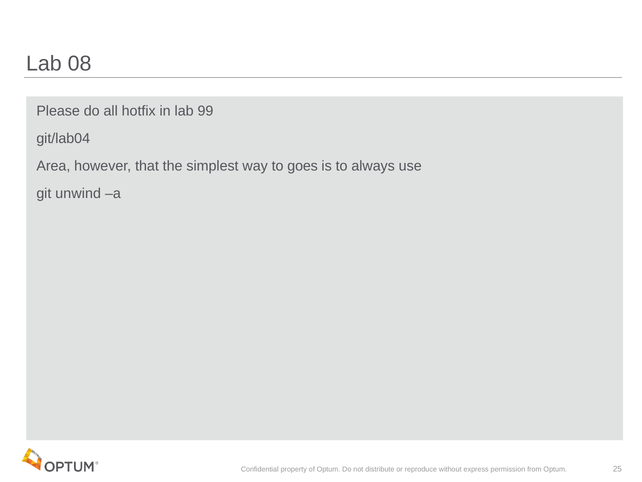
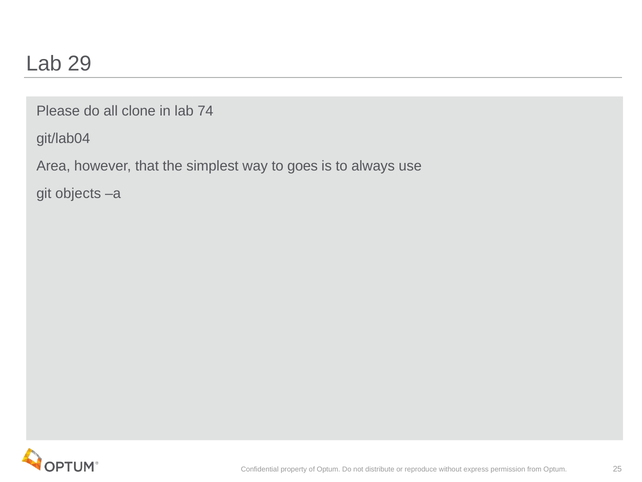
08: 08 -> 29 (80, 64)
hotfix: hotfix -> clone (139, 111)
99: 99 -> 74 (205, 111)
unwind: unwind -> objects (78, 193)
